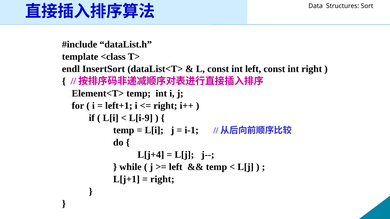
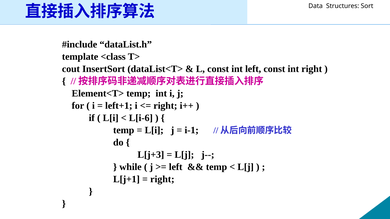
endl: endl -> cout (71, 69)
L[i-9: L[i-9 -> L[i-6 (141, 118)
L[j+4: L[j+4 -> L[j+3 (151, 155)
